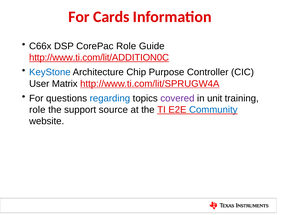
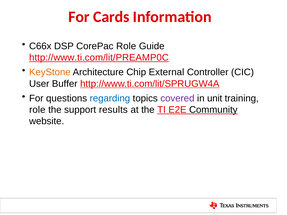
http://www.ti.com/lit/ADDITION0C: http://www.ti.com/lit/ADDITION0C -> http://www.ti.com/lit/PREAMP0C (99, 58)
KeyStone colour: blue -> orange (50, 72)
Purpose: Purpose -> External (166, 72)
Matrix: Matrix -> Buffer (65, 84)
source: source -> results (113, 110)
Community colour: blue -> black (213, 110)
